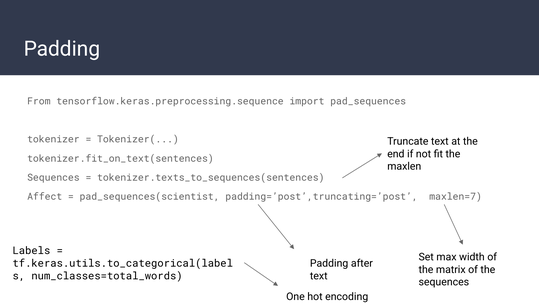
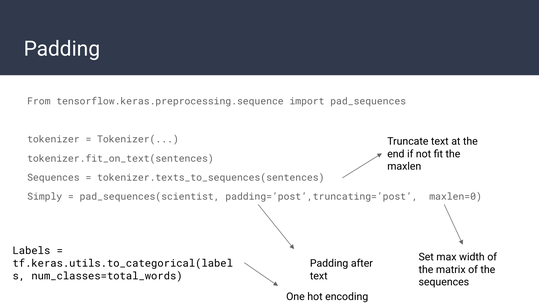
Affect: Affect -> Simply (45, 197)
maxlen=7: maxlen=7 -> maxlen=0 (456, 197)
